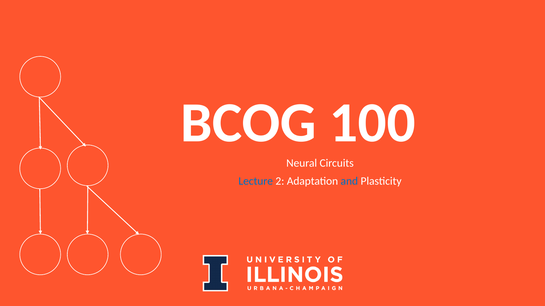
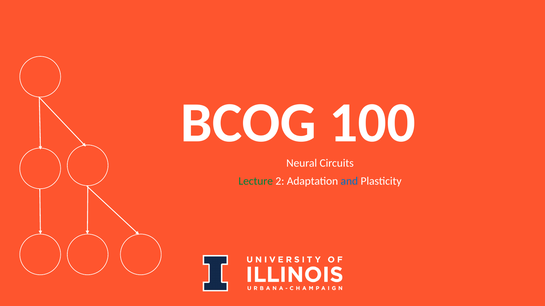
Lecture colour: blue -> green (256, 181)
